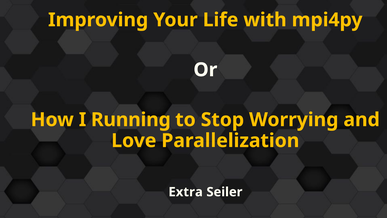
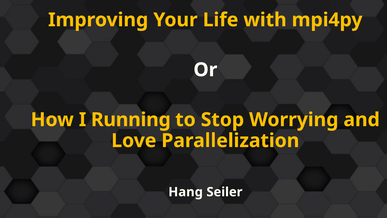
Extra: Extra -> Hang (186, 192)
